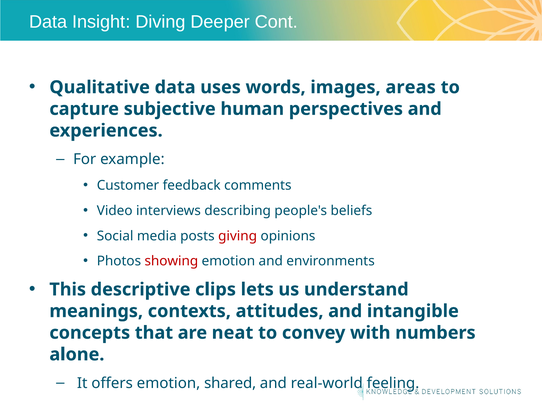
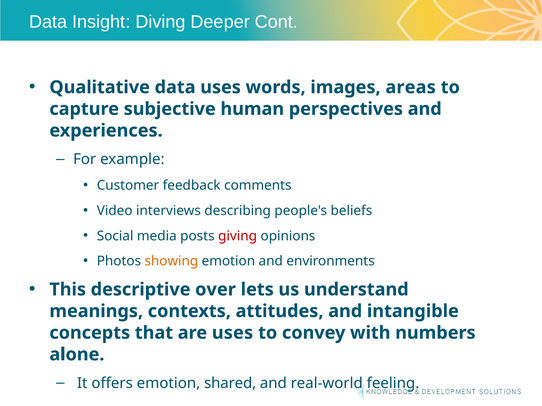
showing colour: red -> orange (171, 261)
clips: clips -> over (216, 290)
are neat: neat -> uses (232, 333)
